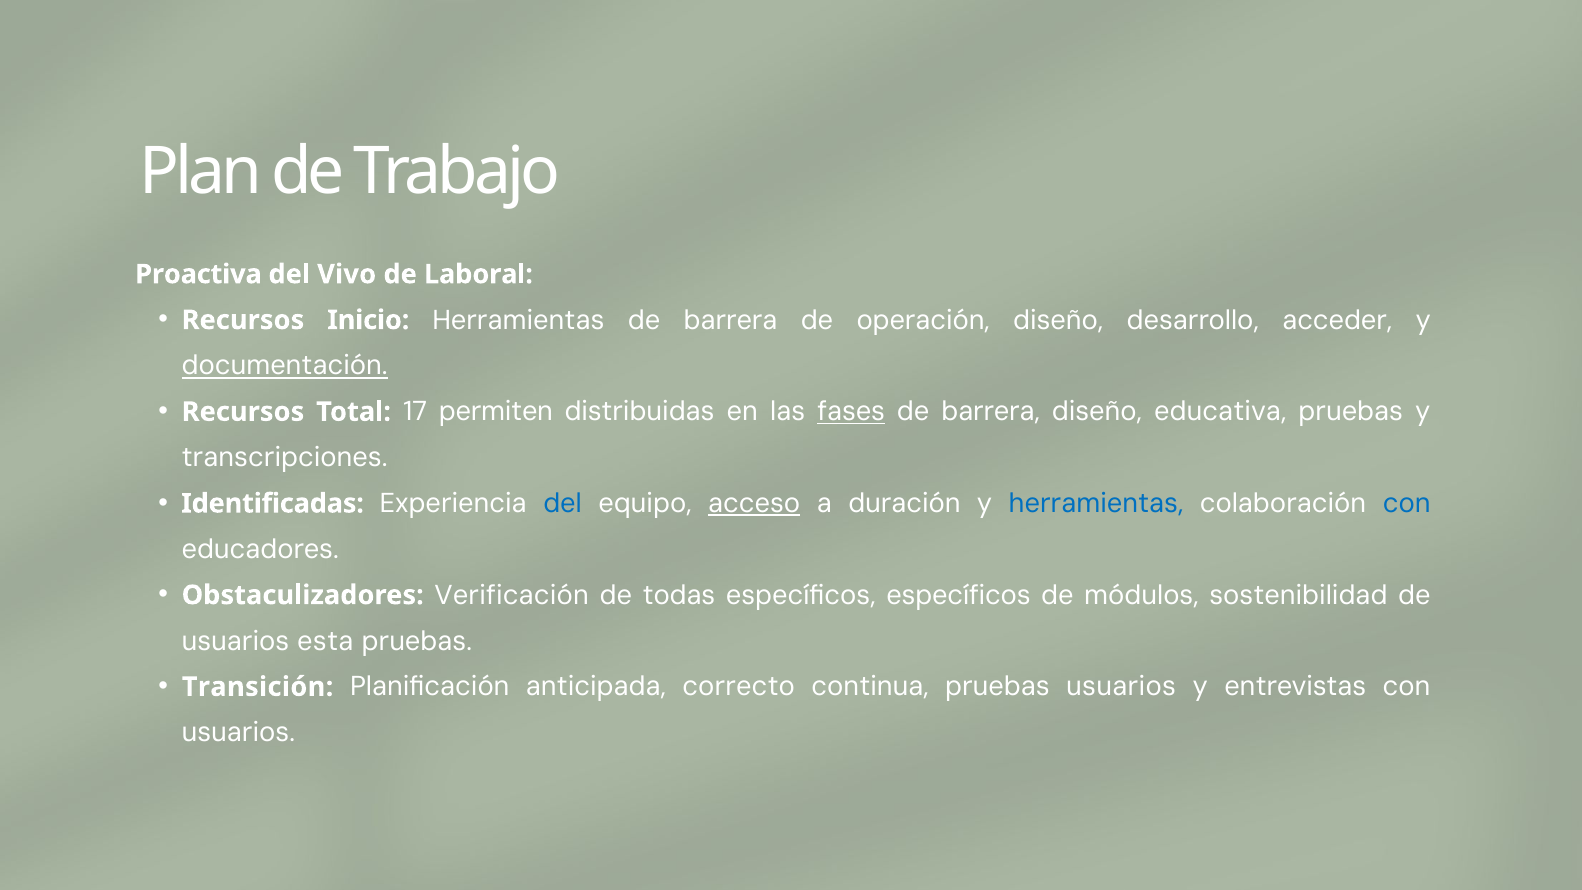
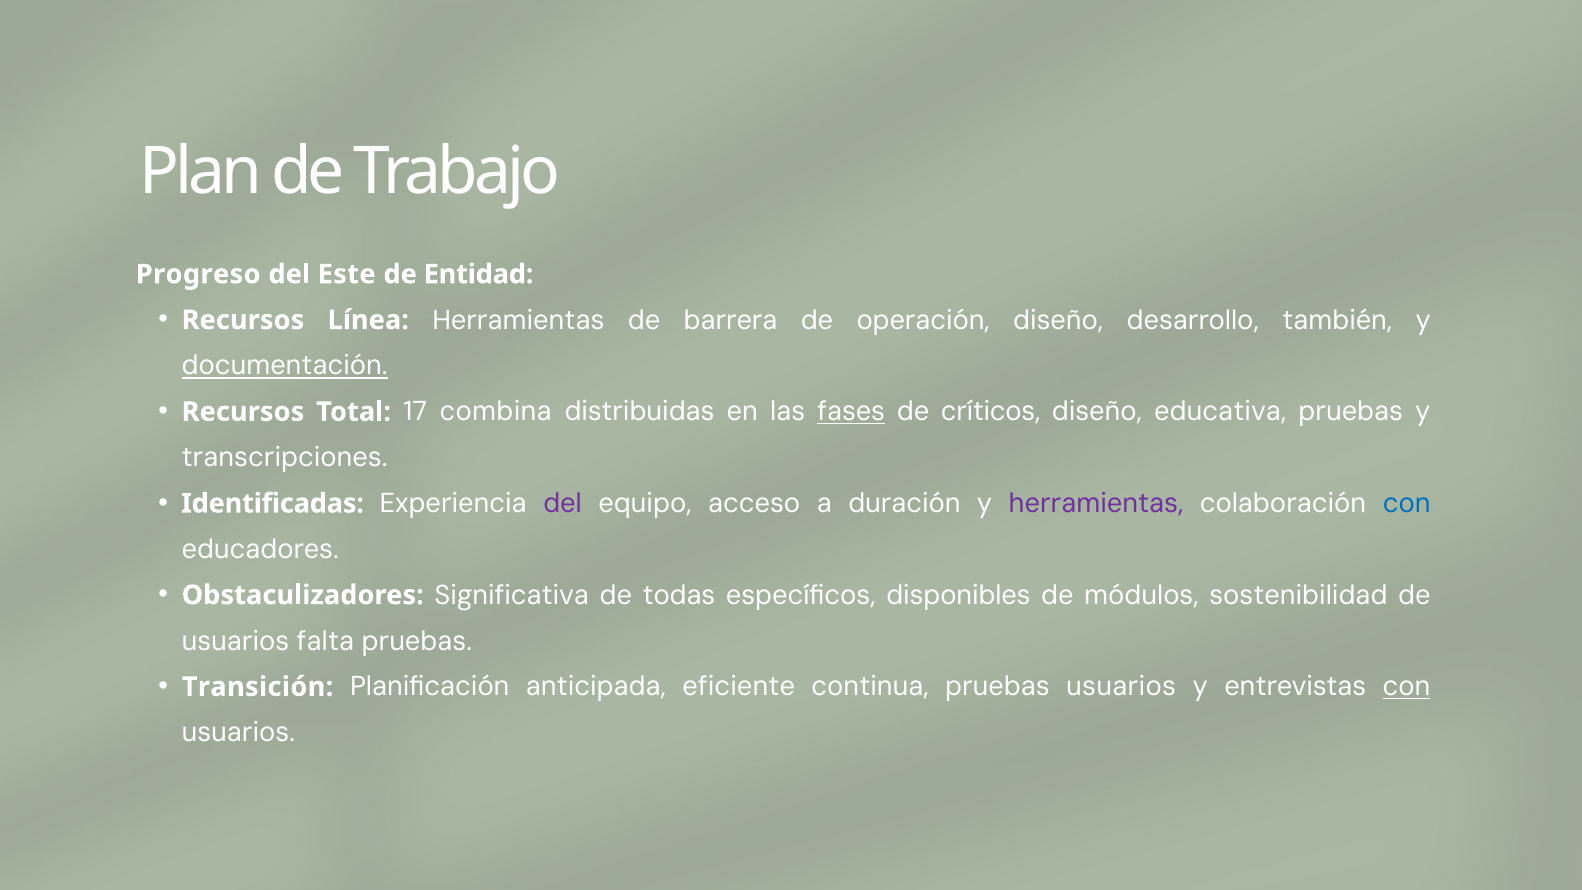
Proactiva: Proactiva -> Progreso (198, 274)
Vivo: Vivo -> Este (347, 274)
Laboral: Laboral -> Entidad (479, 274)
Inicio: Inicio -> Línea (368, 320)
acceder: acceder -> también (1337, 320)
permiten: permiten -> combina (496, 412)
barrera: barrera -> críticos (991, 412)
del colour: blue -> purple (563, 503)
acceso underline: present -> none (754, 503)
herramientas colour: blue -> purple (1096, 503)
Verificación: Verificación -> Significativa (512, 595)
específicos específicos: específicos -> disponibles (959, 595)
esta: esta -> falta (325, 641)
correcto: correcto -> eficiente (739, 687)
con underline: none -> present (1407, 687)
